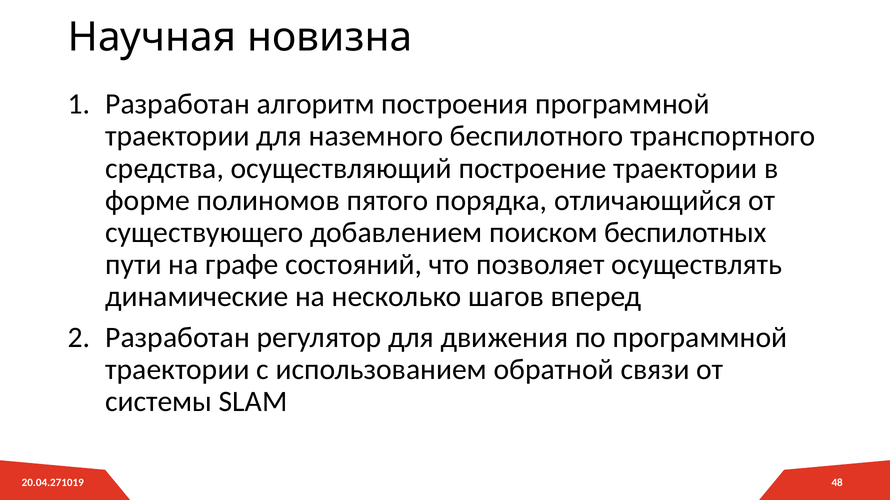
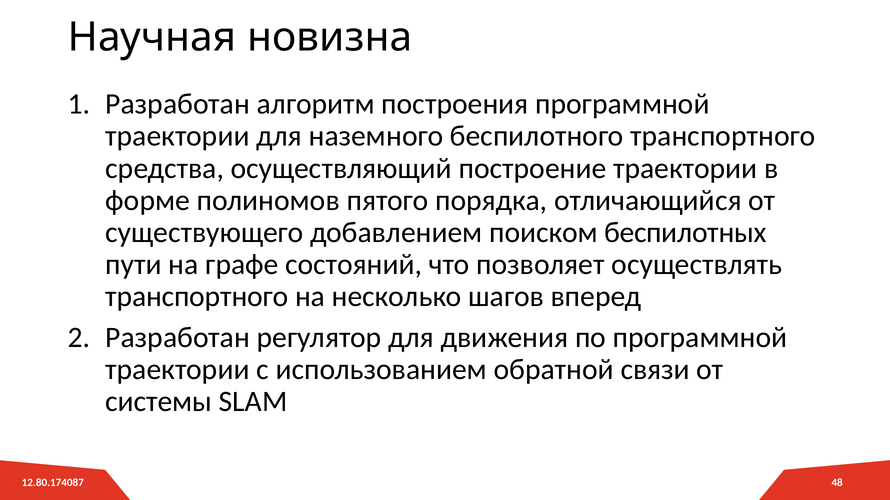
динамические: динамические -> транспортного (197, 297)
20.04.271019: 20.04.271019 -> 12.80.174087 (53, 483)
